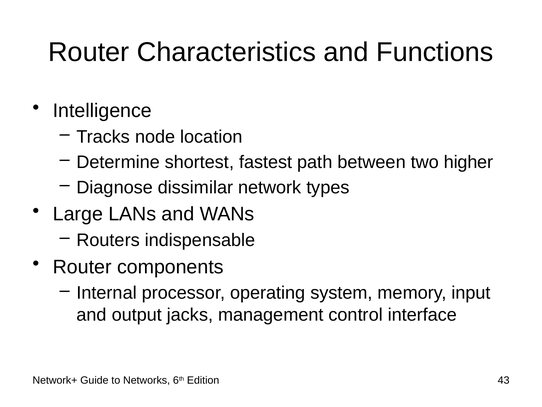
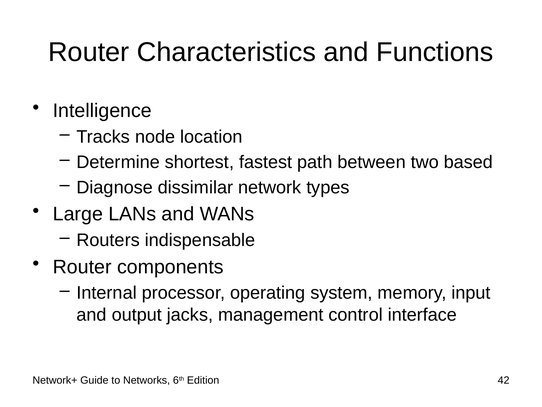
higher: higher -> based (468, 162)
43: 43 -> 42 (504, 380)
